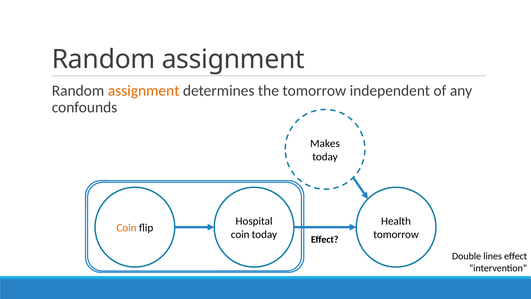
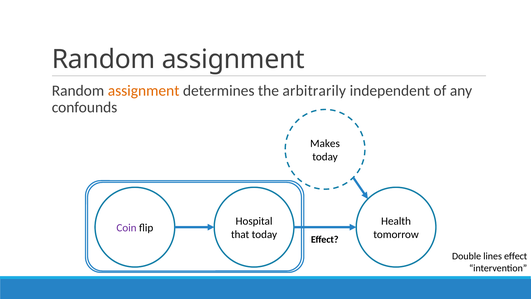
the tomorrow: tomorrow -> arbitrarily (314, 91)
Coin colour: orange -> purple (126, 228)
coin: coin -> that (240, 234)
